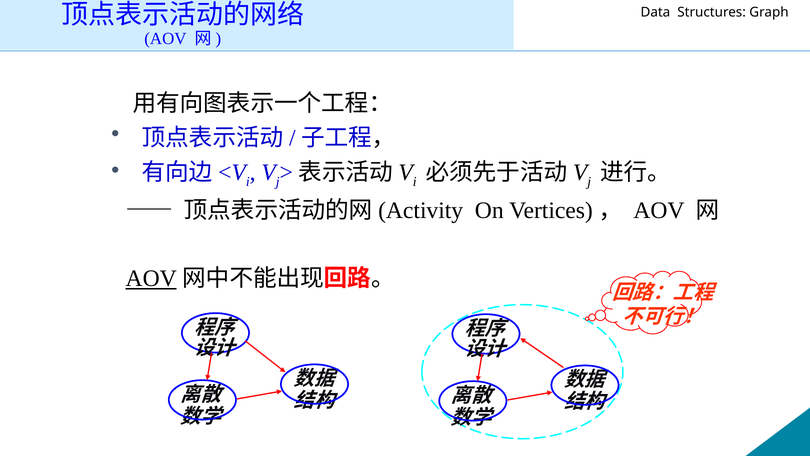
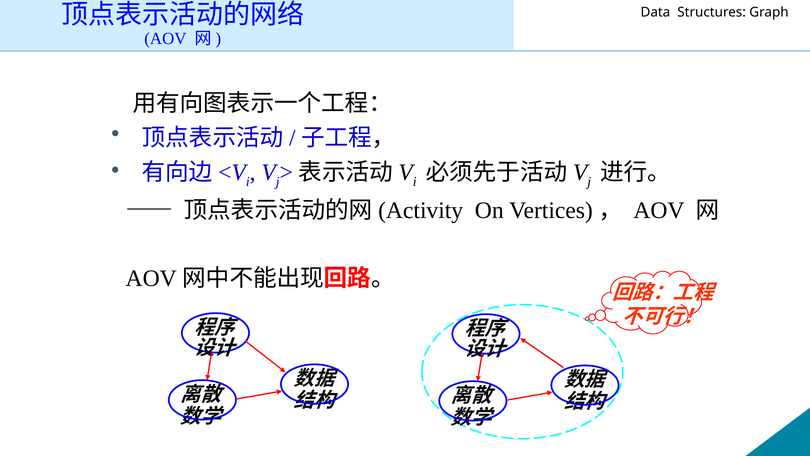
AOV underline: present -> none (151, 278)
